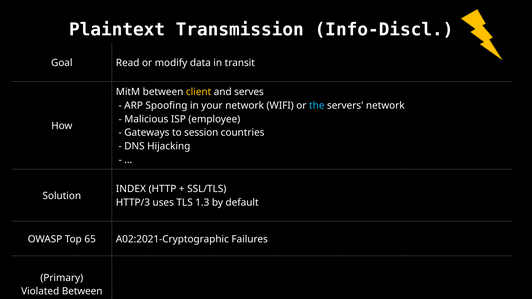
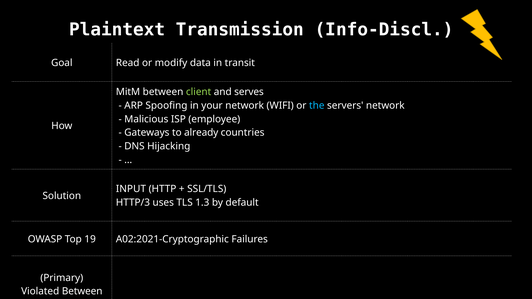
client colour: yellow -> light green (199, 92)
session: session -> already (201, 133)
INDEX: INDEX -> INPUT (131, 189)
65: 65 -> 19 (90, 239)
